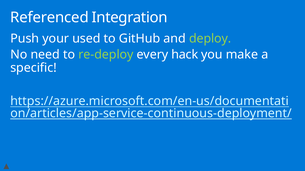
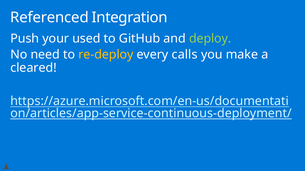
re-deploy colour: light green -> yellow (106, 55)
hack: hack -> calls (185, 55)
specific: specific -> cleared (33, 68)
